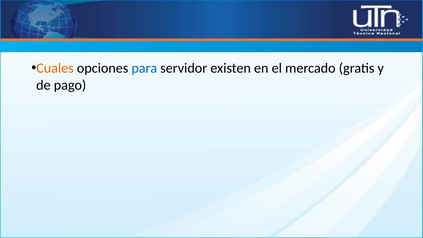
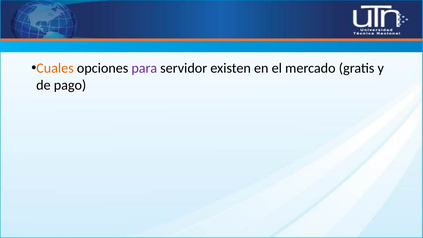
para colour: blue -> purple (144, 68)
